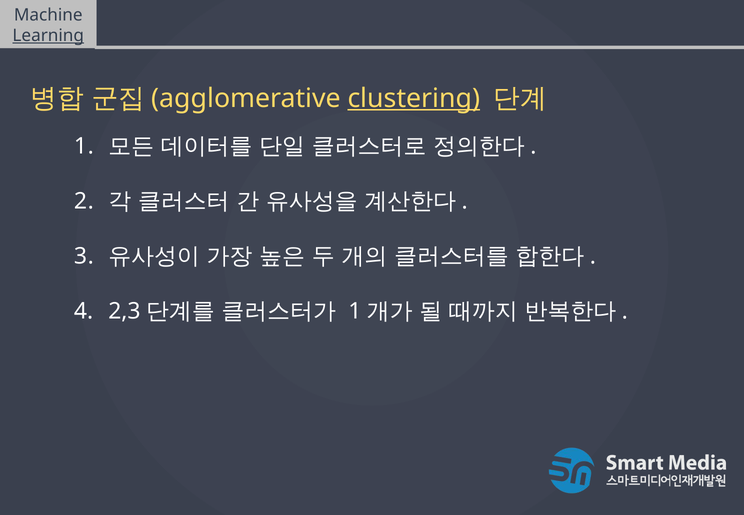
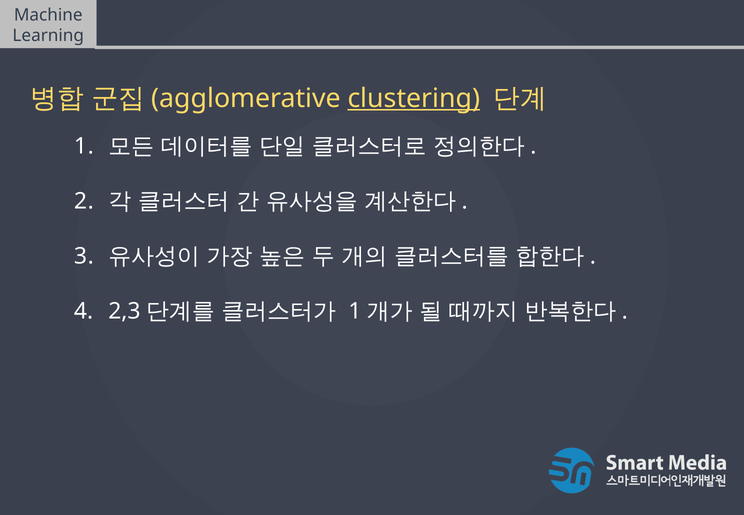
Learning underline: present -> none (48, 36)
